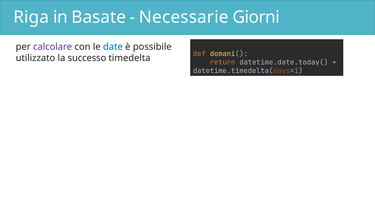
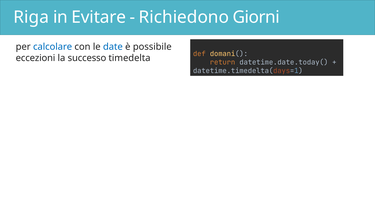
Basate: Basate -> Evitare (99, 17)
Necessarie: Necessarie -> Richiedono (184, 17)
calcolare colour: purple -> blue (53, 47)
utilizzato: utilizzato -> eccezioni (36, 58)
